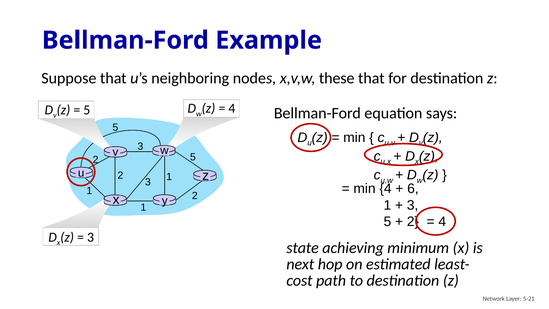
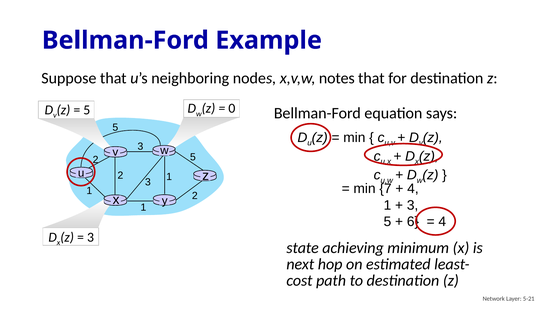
these: these -> notes (337, 78)
4: 4 -> 0 (232, 108)
min 4: 4 -> 7 (385, 189)
6: 6 -> 4 (413, 189)
2: 2 -> 6 (413, 222)
